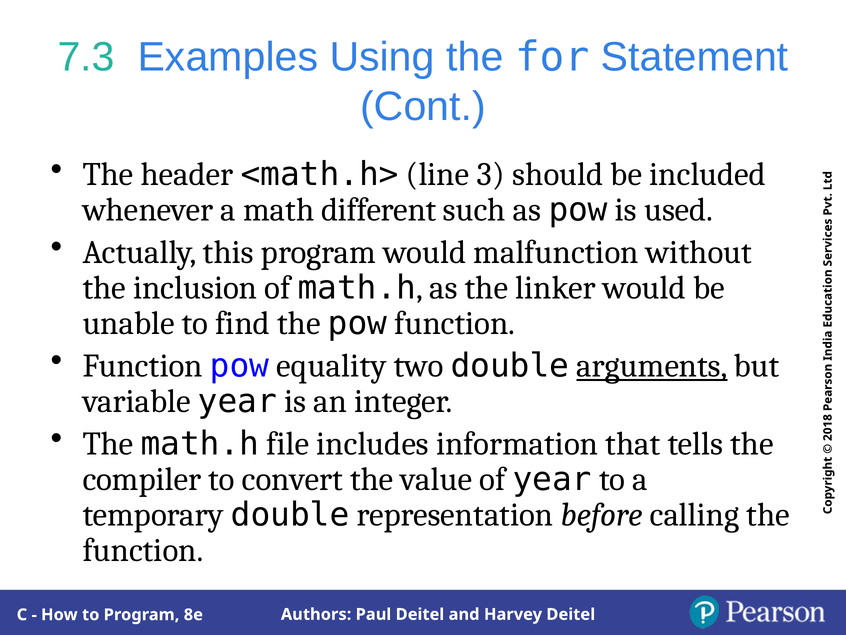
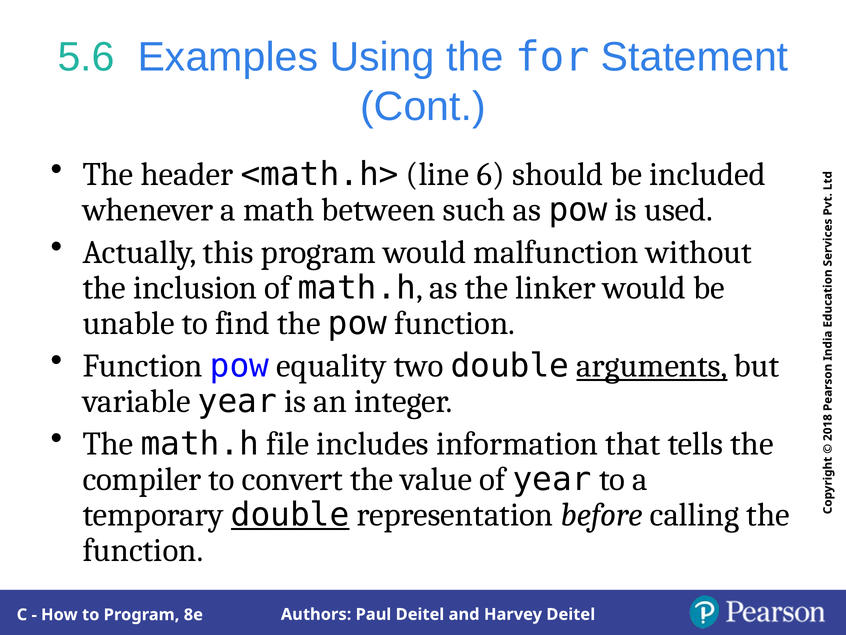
7.3: 7.3 -> 5.6 (86, 57)
3: 3 -> 6 (491, 174)
different: different -> between (378, 210)
double underline: none -> present (290, 514)
